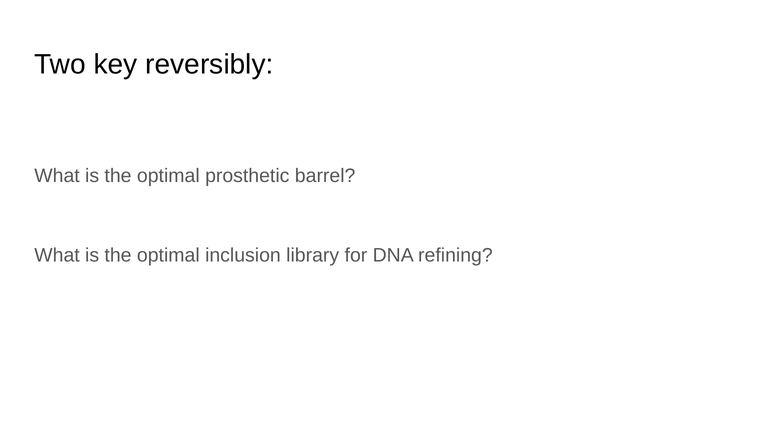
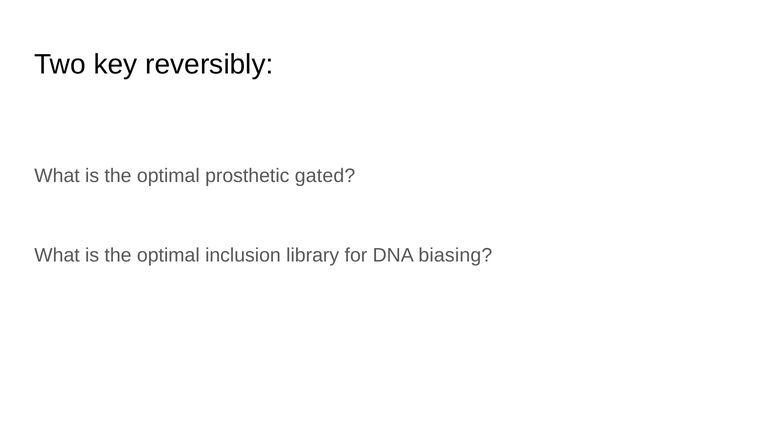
barrel: barrel -> gated (325, 176)
refining: refining -> biasing (455, 255)
